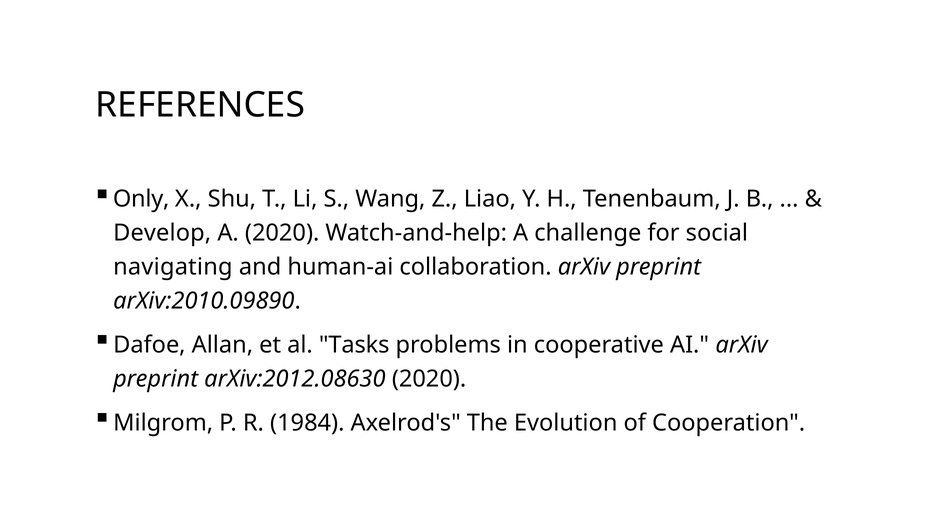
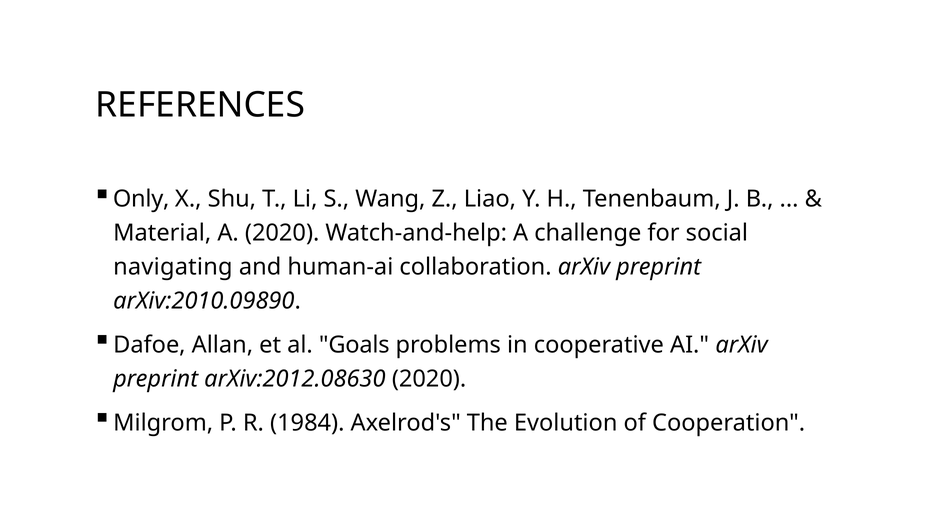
Develop: Develop -> Material (162, 233)
Tasks: Tasks -> Goals (354, 345)
